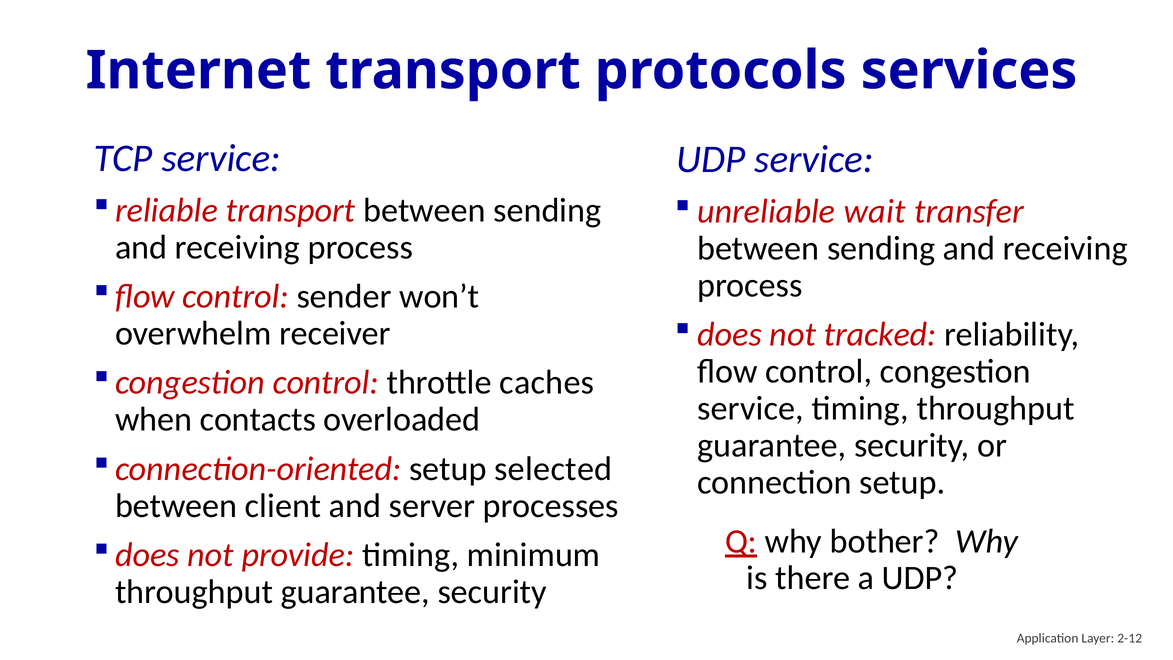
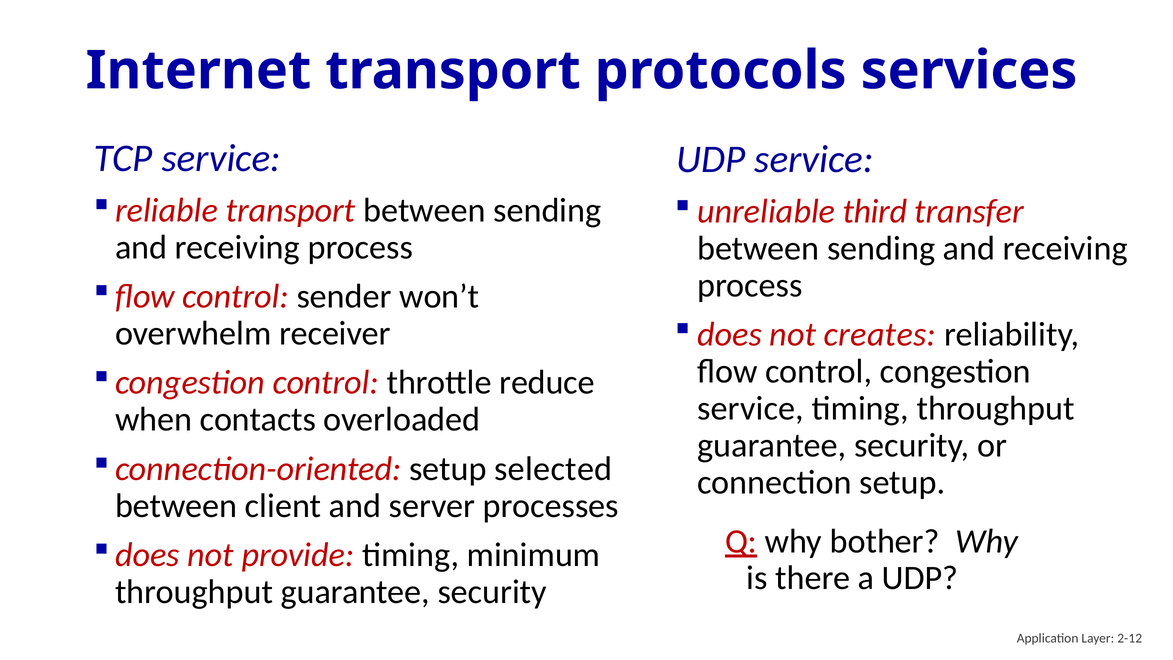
wait: wait -> third (875, 211)
tracked: tracked -> creates (880, 334)
caches: caches -> reduce (547, 382)
